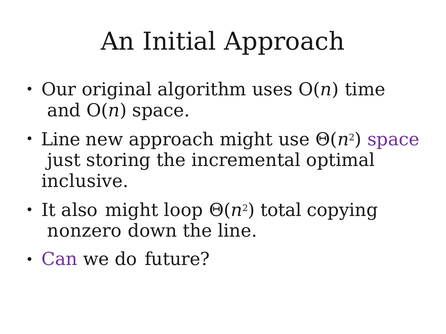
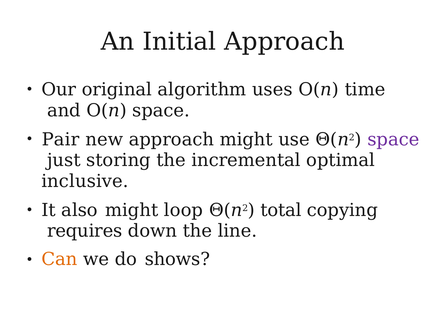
Line: Line -> Pair (61, 140)
nonzero: nonzero -> requires (85, 231)
Can colour: purple -> orange (59, 260)
future: future -> shows (177, 260)
